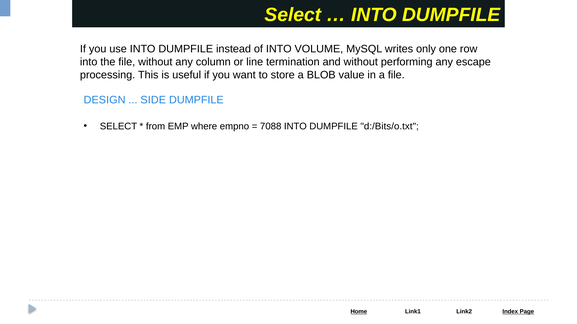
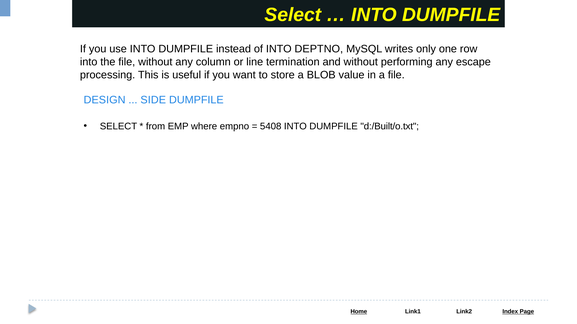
VOLUME: VOLUME -> DEPTNO (319, 49)
7088: 7088 -> 5408 (271, 127)
d:/Bits/o.txt: d:/Bits/o.txt -> d:/Built/o.txt (390, 127)
